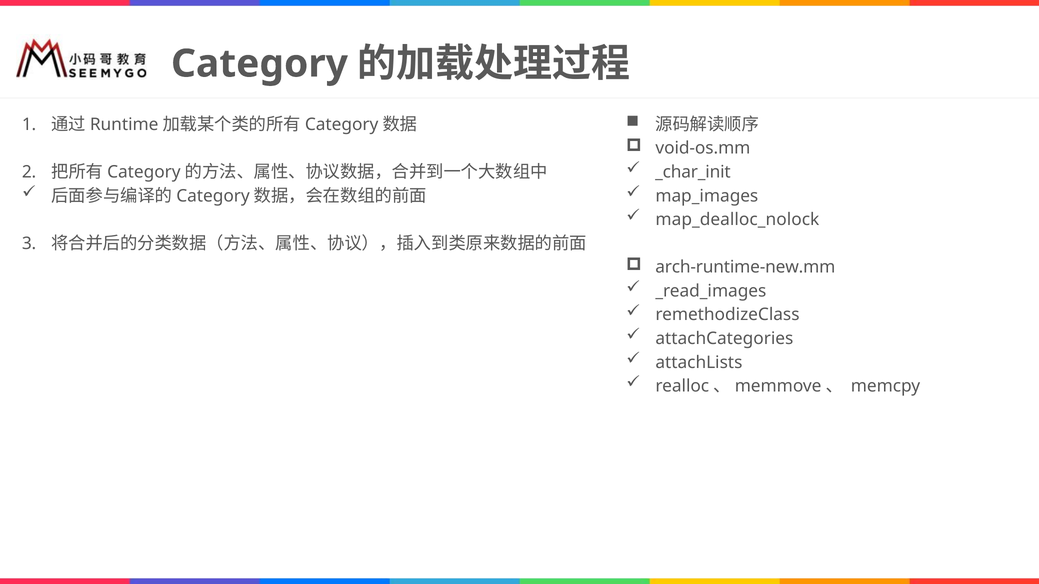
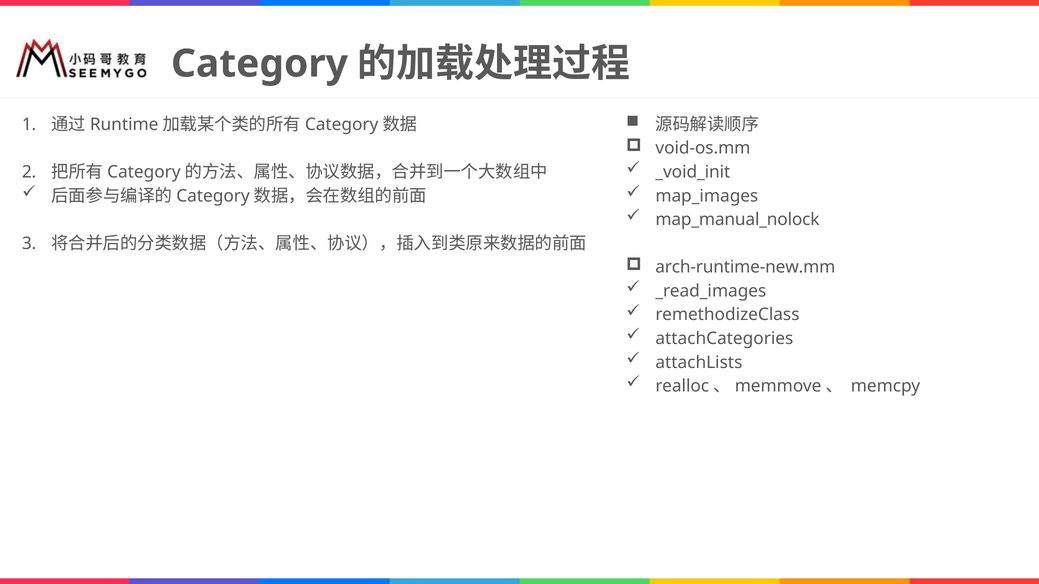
_char_init: _char_init -> _void_init (693, 172)
map_dealloc_nolock: map_dealloc_nolock -> map_manual_nolock (737, 220)
